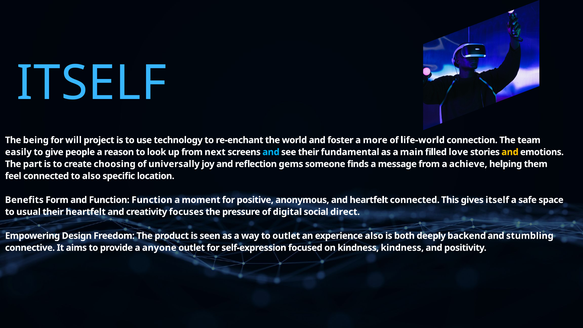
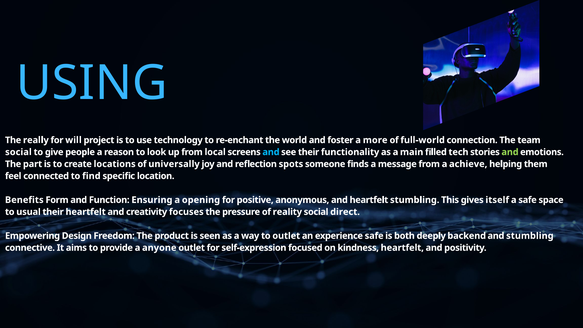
ITSELF: ITSELF -> USING (92, 83)
being: being -> really (36, 140)
life-world: life-world -> full-world (423, 140)
easily: easily -> social (18, 152)
next: next -> local (215, 152)
fundamental: fundamental -> functionality (350, 152)
love: love -> tech (458, 152)
and colour: yellow -> light green (510, 152)
choosing: choosing -> locations (115, 164)
gems: gems -> spots (291, 164)
to also: also -> find (91, 176)
Function Function: Function -> Ensuring (152, 200)
moment: moment -> opening (201, 200)
heartfelt connected: connected -> stumbling (415, 200)
digital: digital -> reality (287, 212)
experience also: also -> safe (374, 236)
kindness kindness: kindness -> heartfelt (402, 248)
